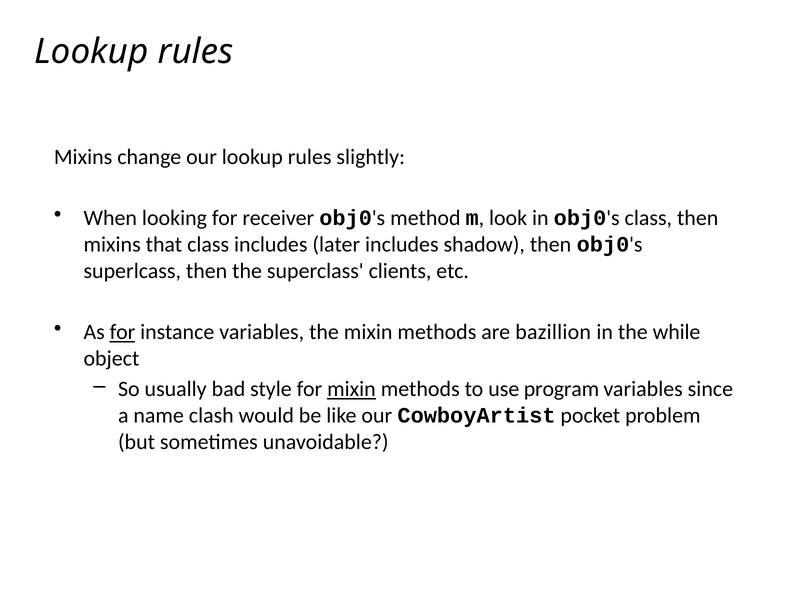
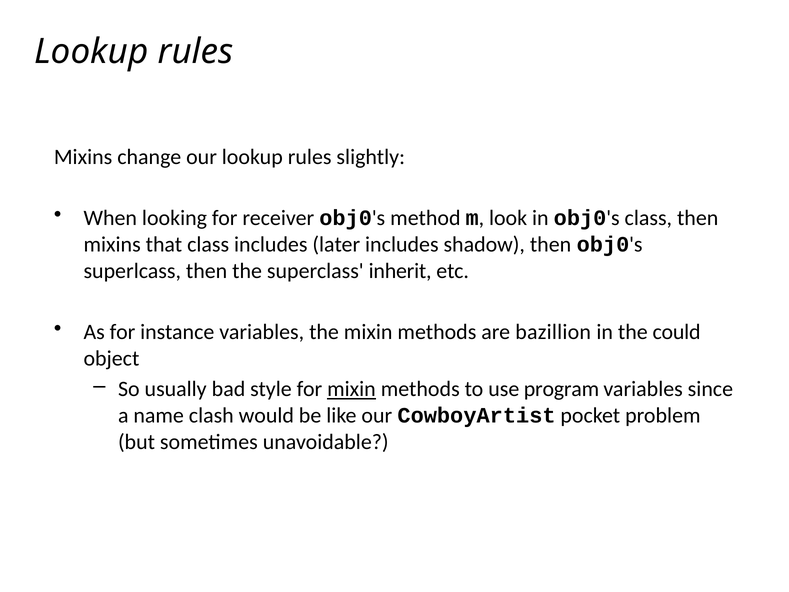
clients: clients -> inherit (400, 271)
for underline: present -> none (122, 332)
while: while -> could (677, 332)
